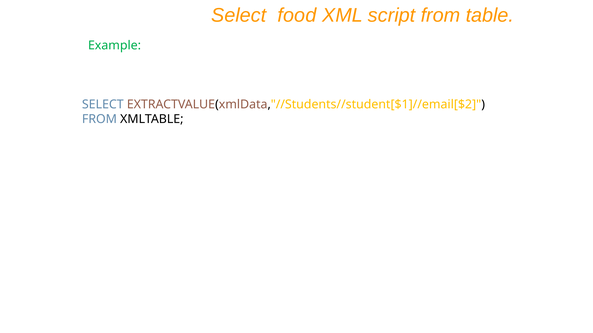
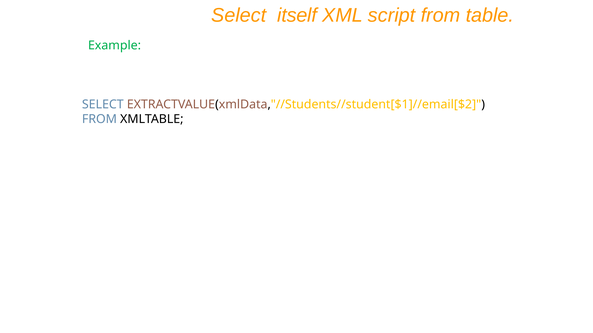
food: food -> itself (297, 15)
